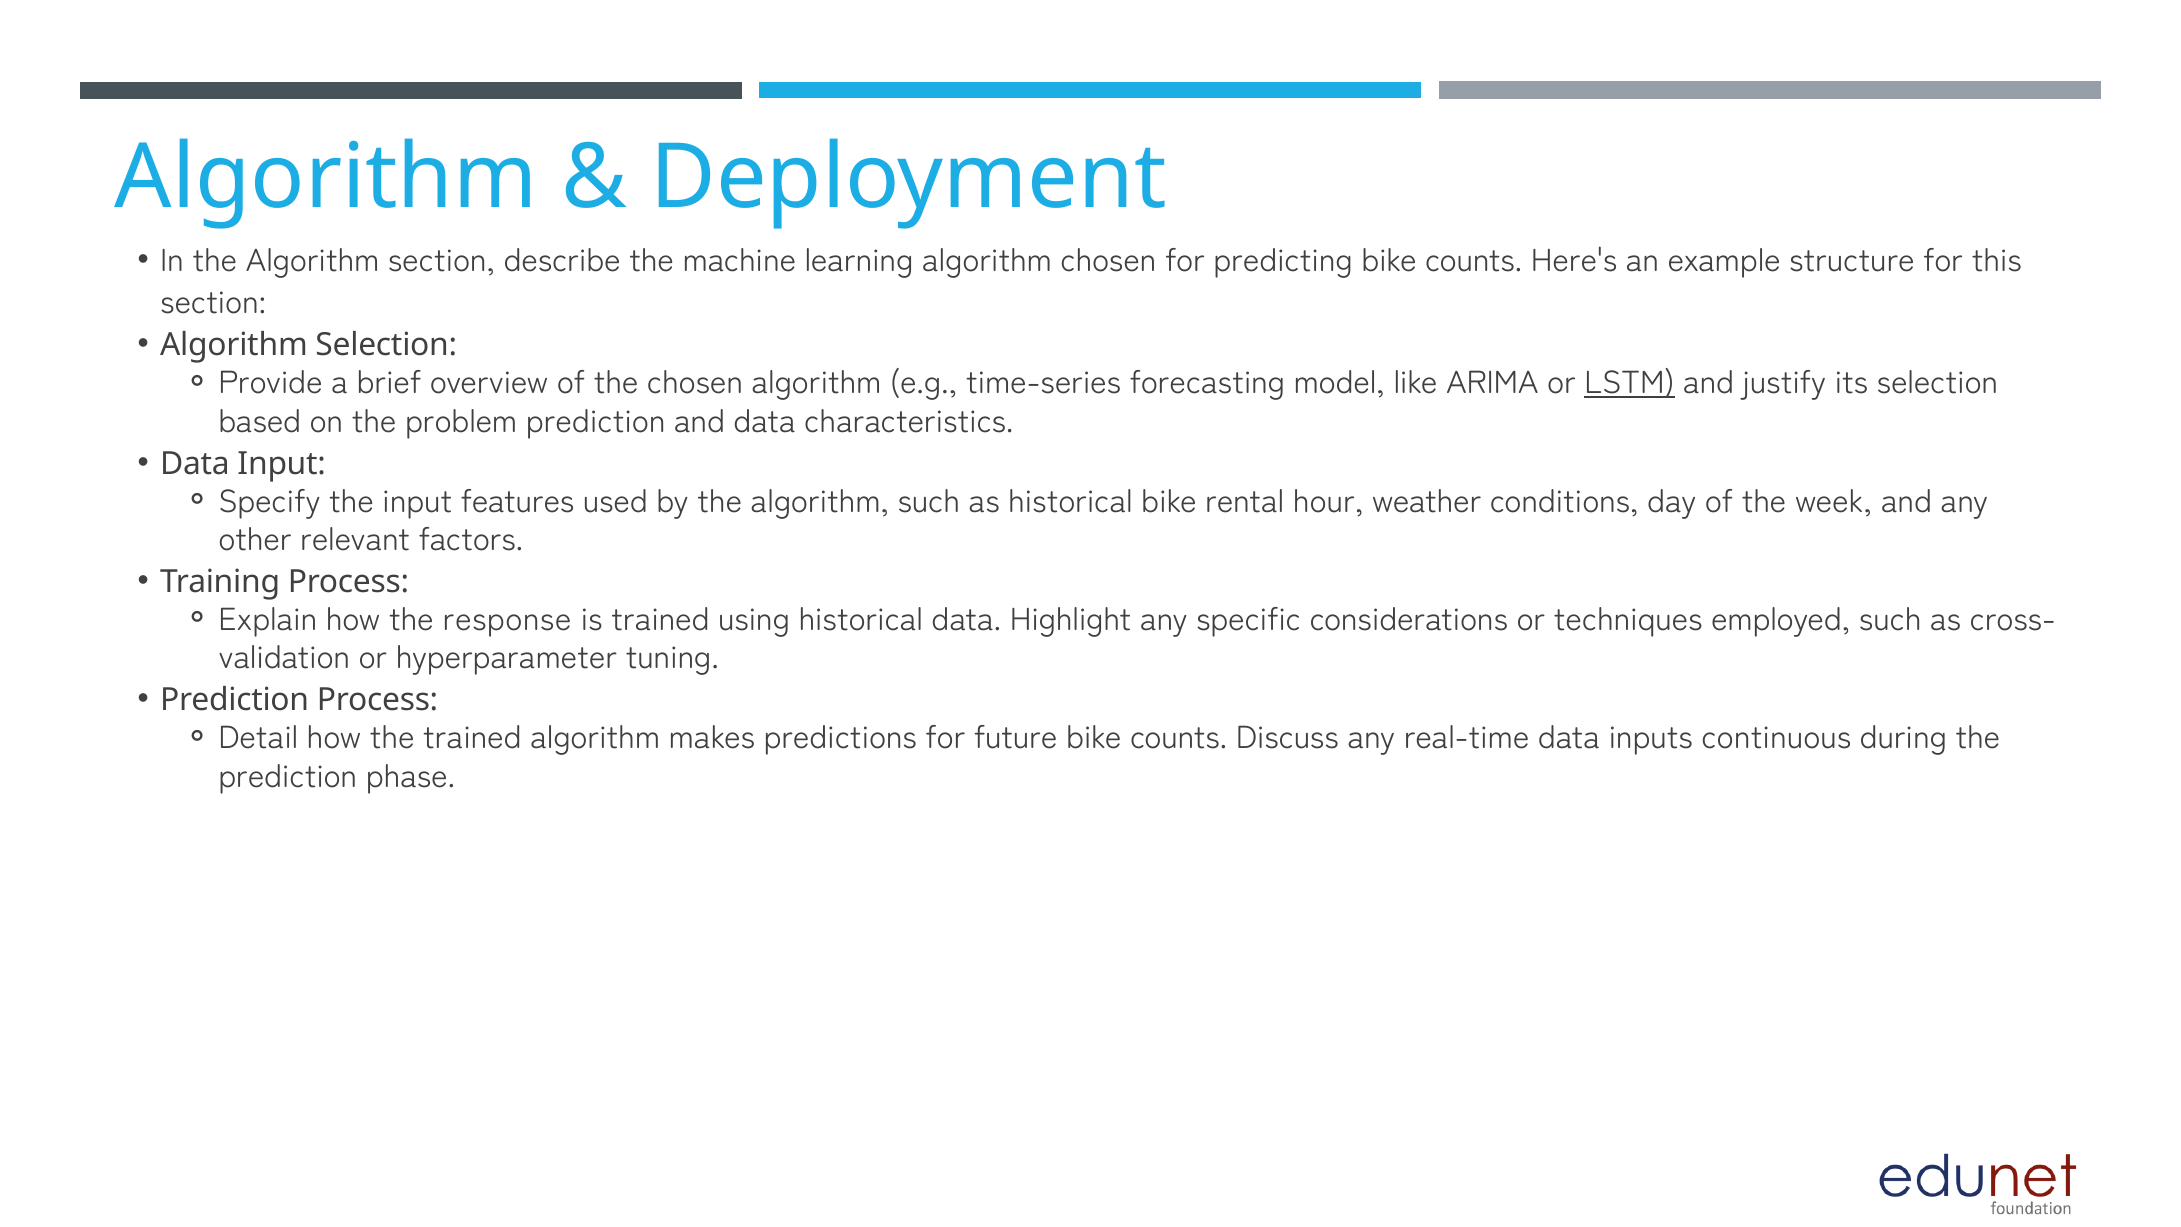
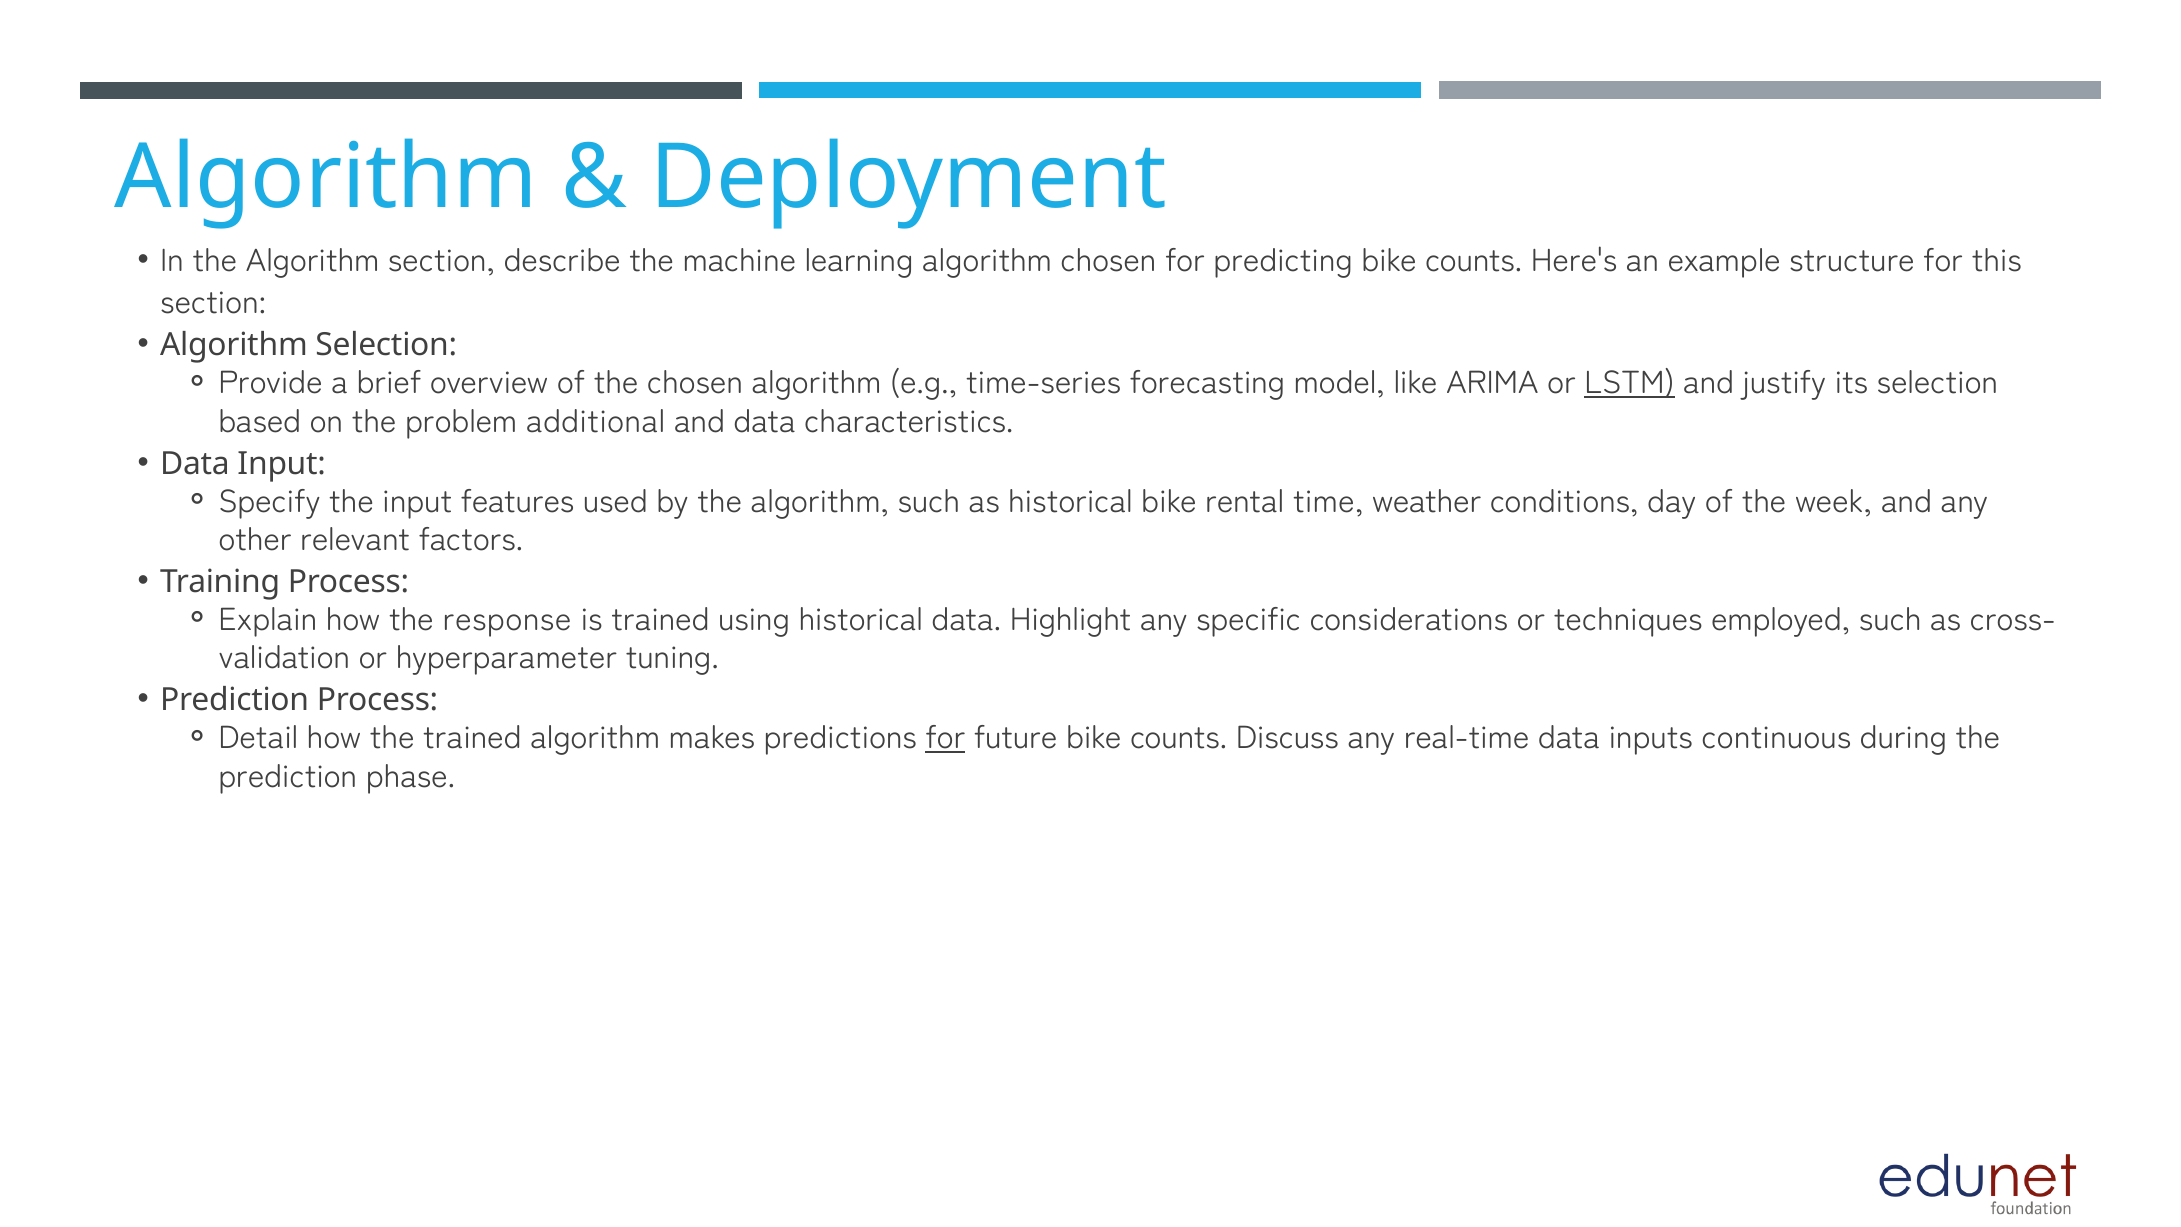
problem prediction: prediction -> additional (596, 421)
hour: hour -> time (1328, 502)
for underline: none -> present (946, 738)
